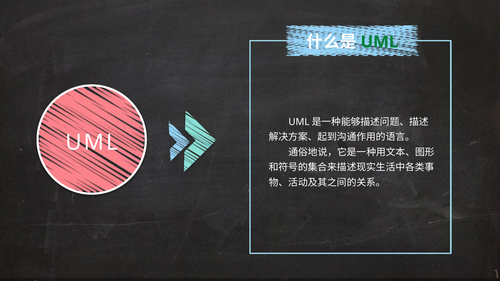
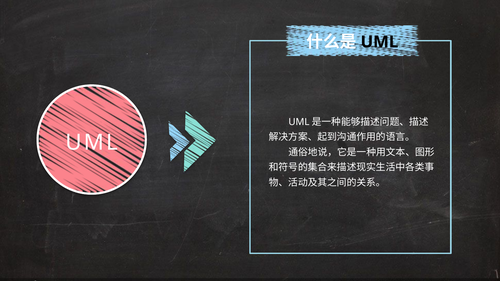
UML colour: green -> black (379, 42)
